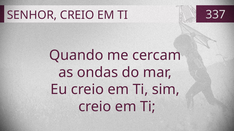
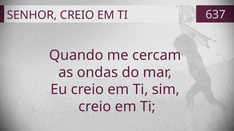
337: 337 -> 637 (216, 15)
